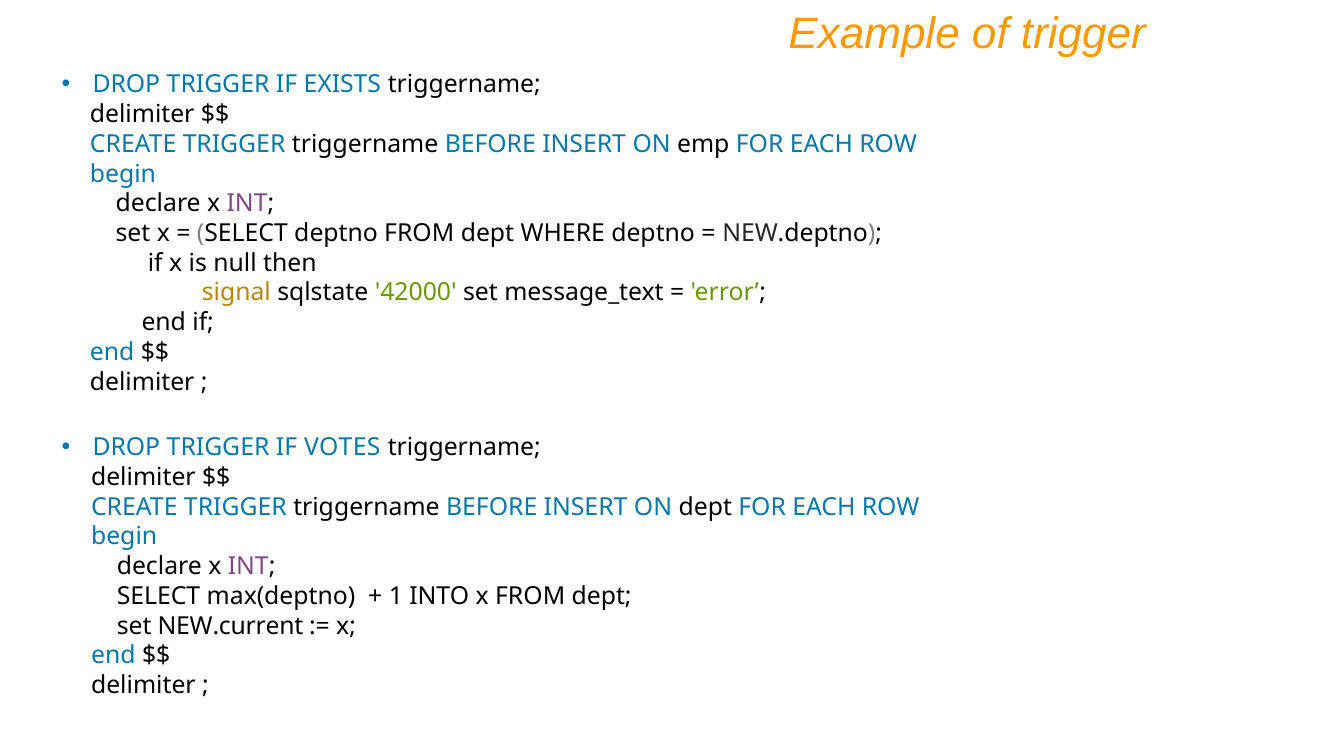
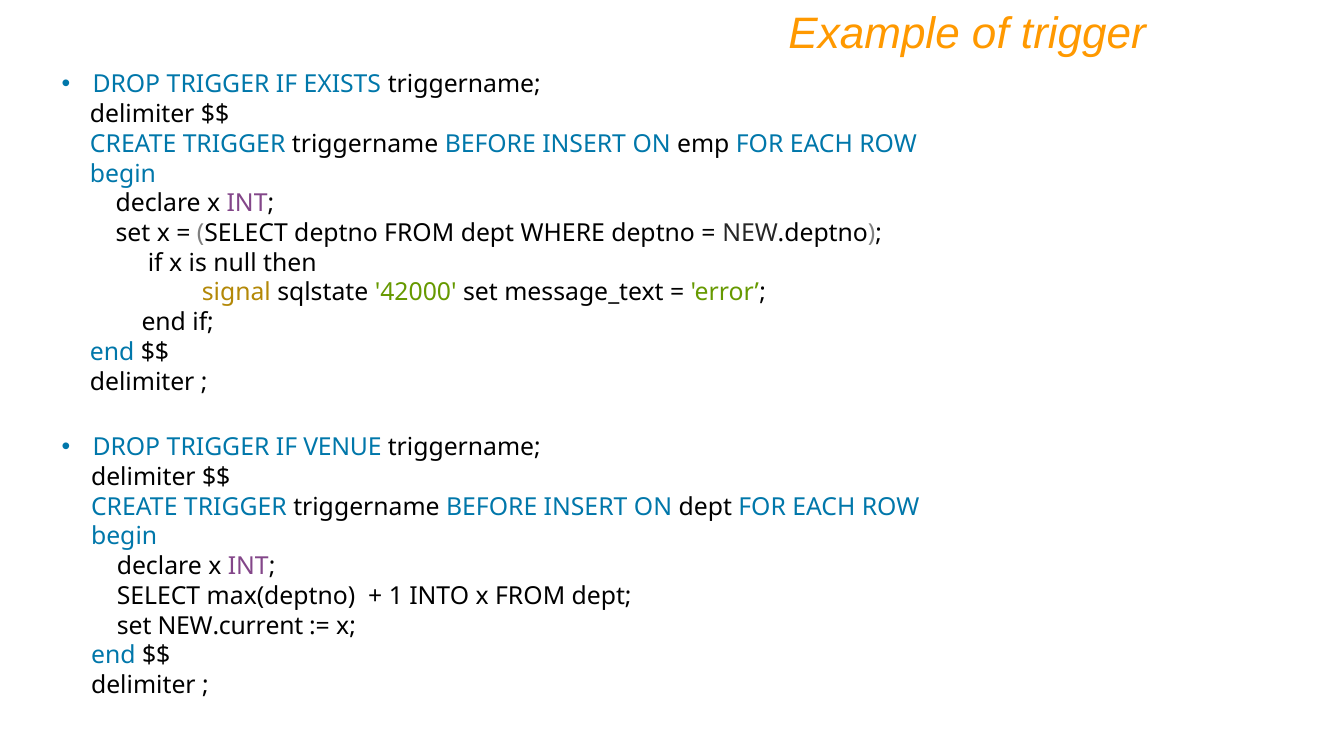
VOTES: VOTES -> VENUE (342, 448)
